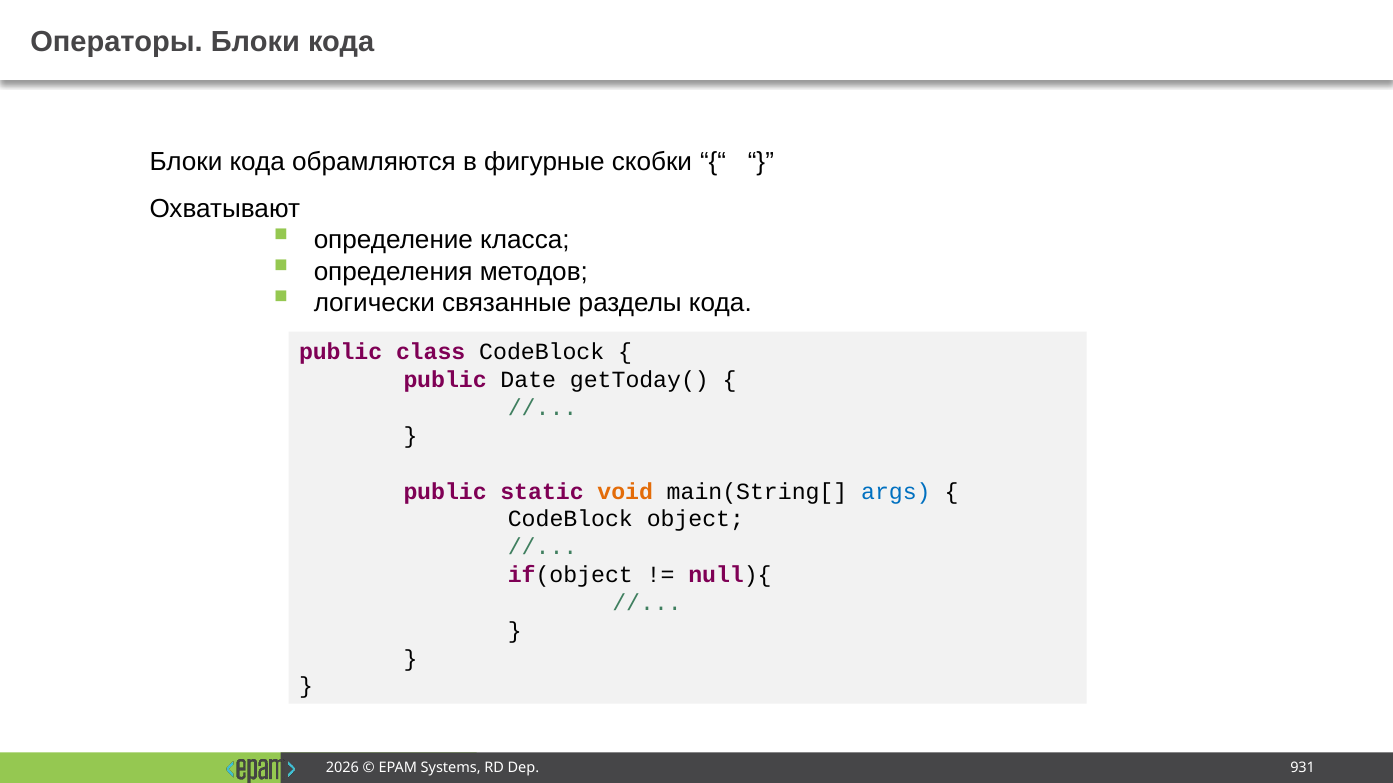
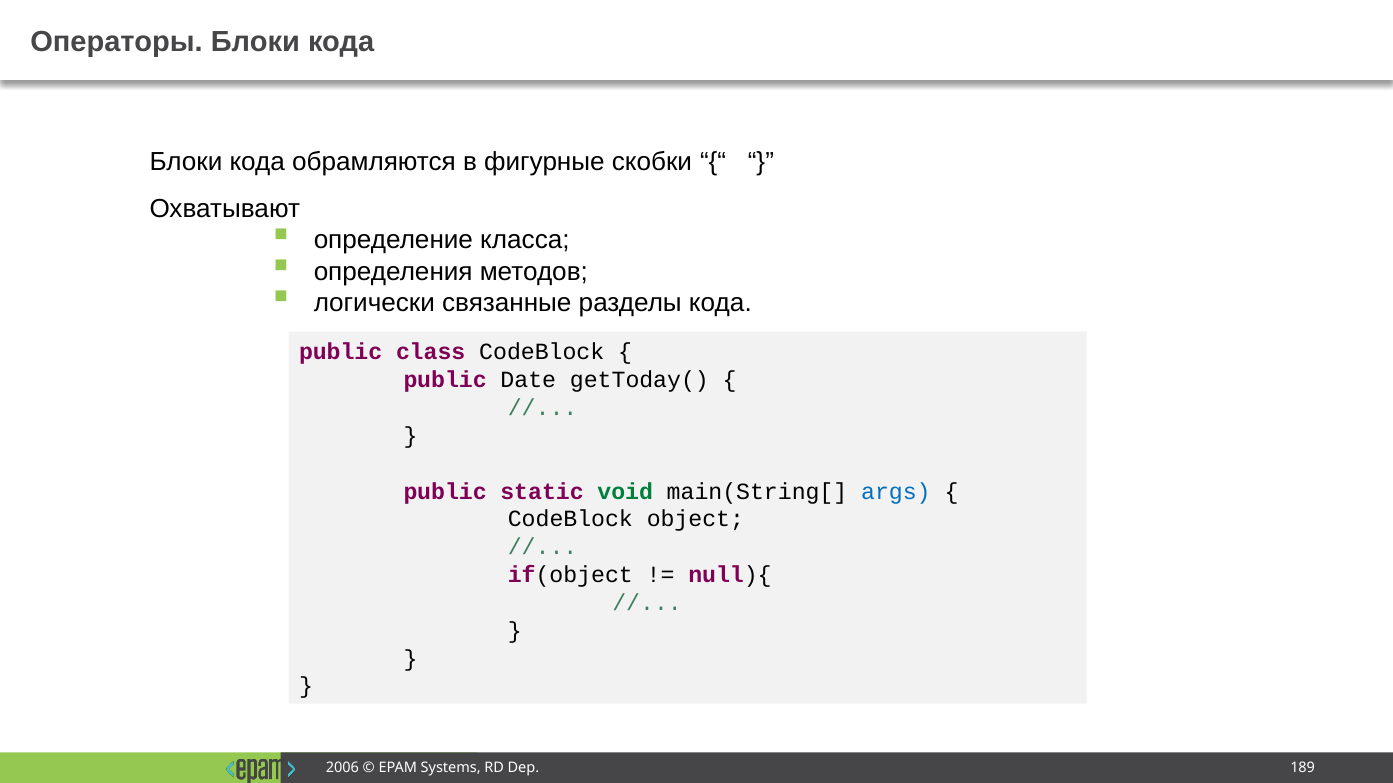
void colour: orange -> green (625, 492)
2026: 2026 -> 2006 (343, 768)
931: 931 -> 189 (1303, 768)
